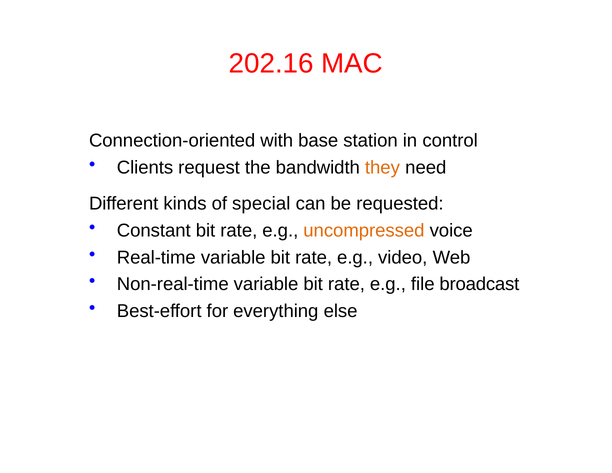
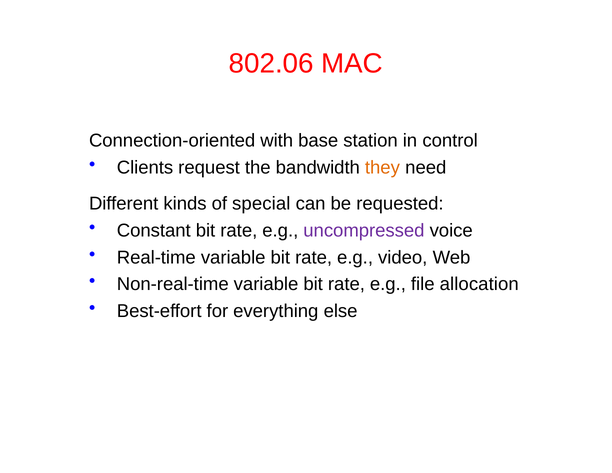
202.16: 202.16 -> 802.06 (271, 64)
uncompressed colour: orange -> purple (364, 230)
broadcast: broadcast -> allocation (479, 284)
